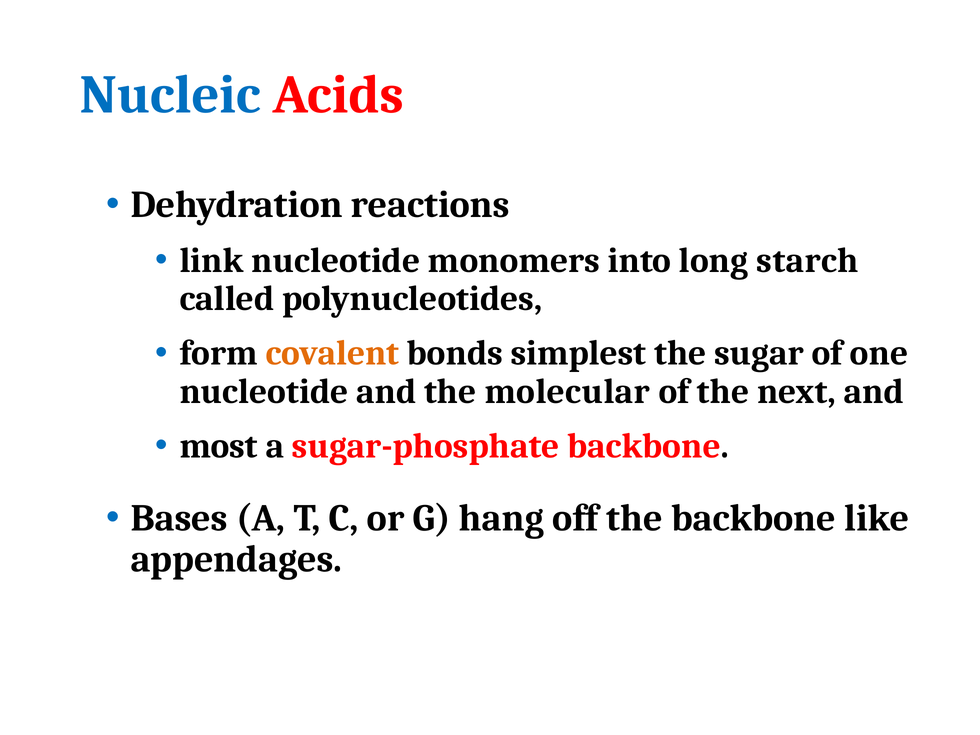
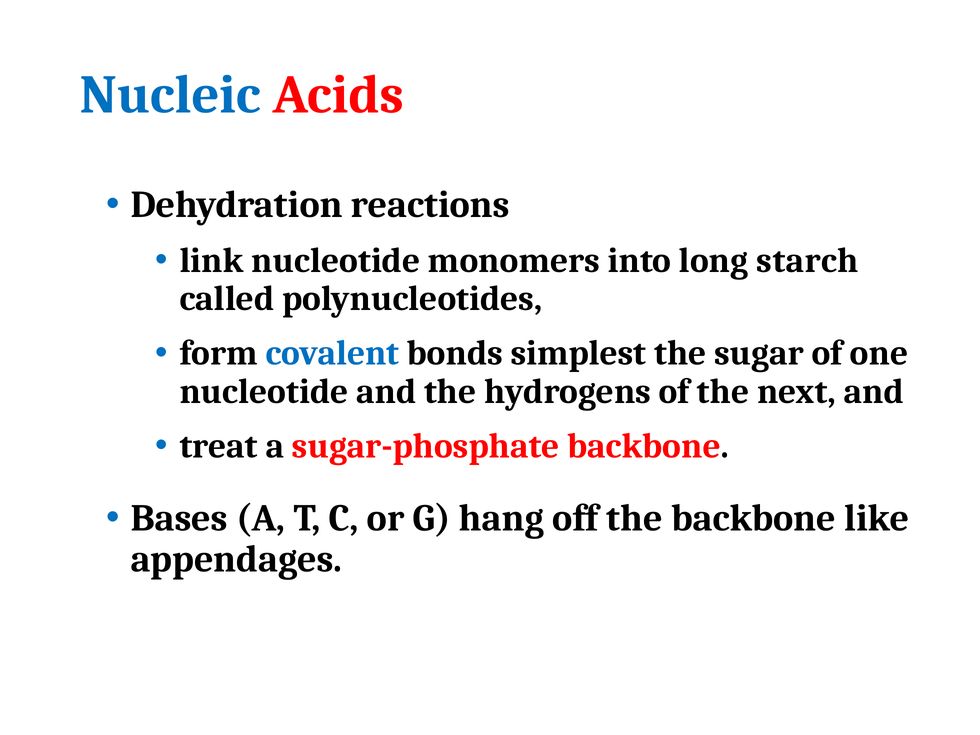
covalent colour: orange -> blue (332, 353)
molecular: molecular -> hydrogens (568, 391)
most: most -> treat (219, 446)
